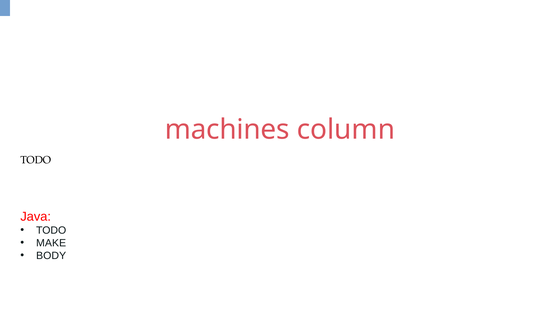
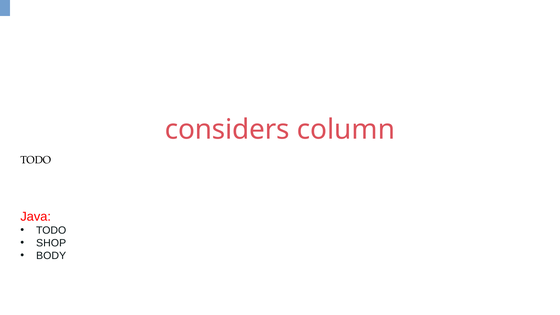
machines: machines -> considers (227, 130)
MAKE: MAKE -> SHOP (51, 243)
